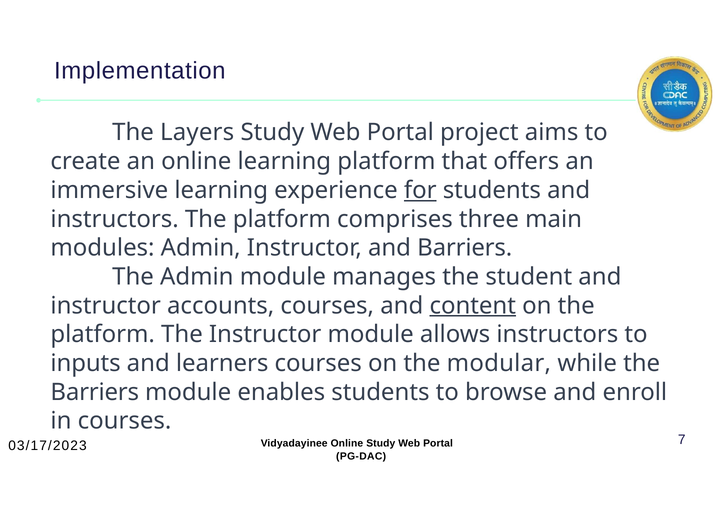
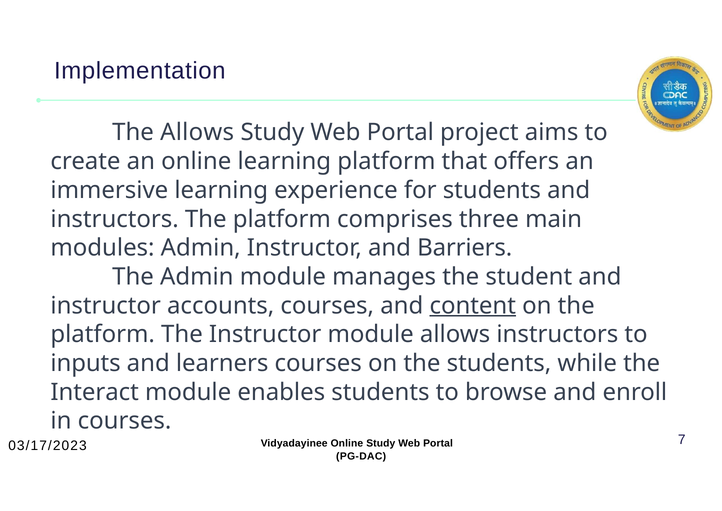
The Layers: Layers -> Allows (197, 132)
for underline: present -> none (420, 190)
the modular: modular -> students (499, 363)
Barriers: Barriers -> Interact (95, 392)
